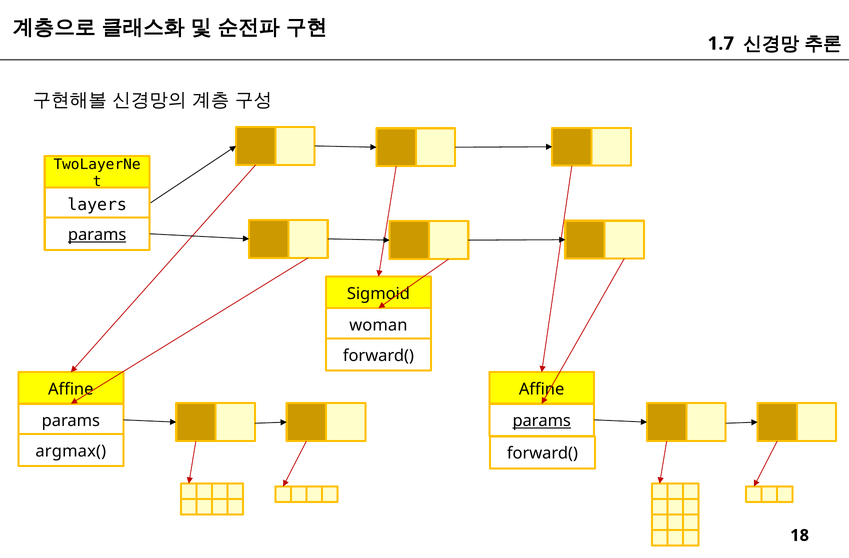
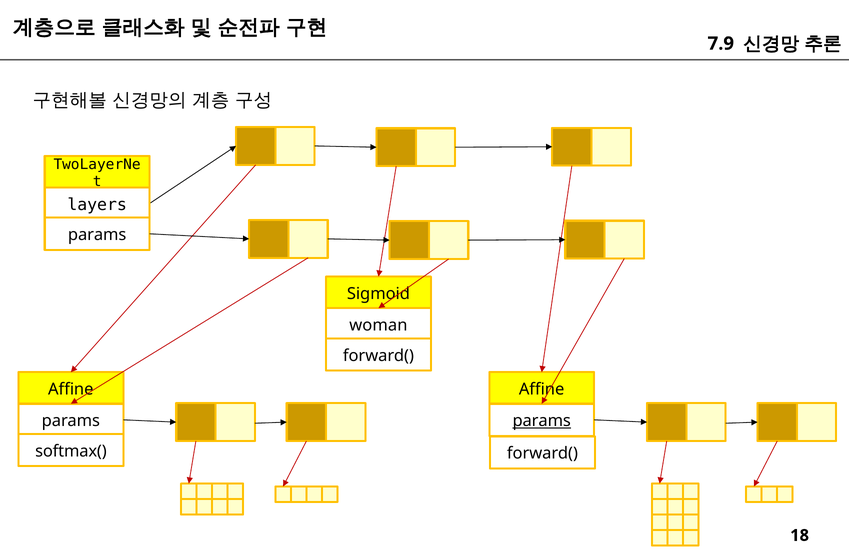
1.7: 1.7 -> 7.9 (721, 44)
params underline: present -> none (97, 235)
argmax(: argmax( -> softmax( (71, 451)
